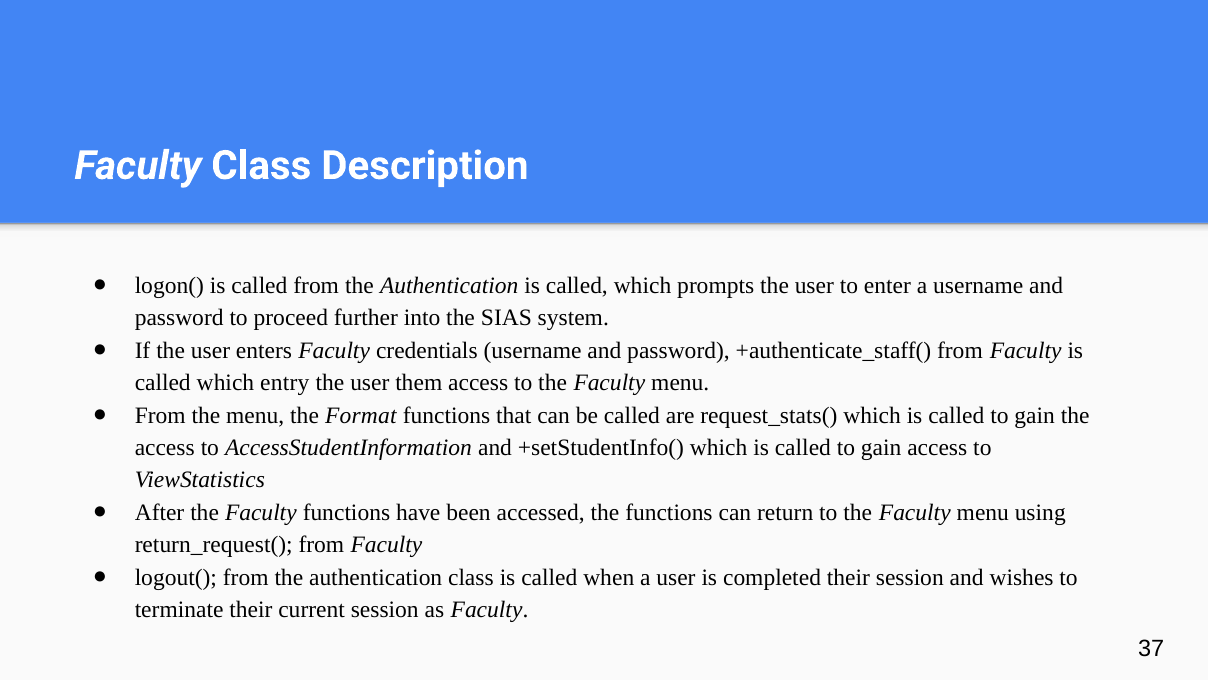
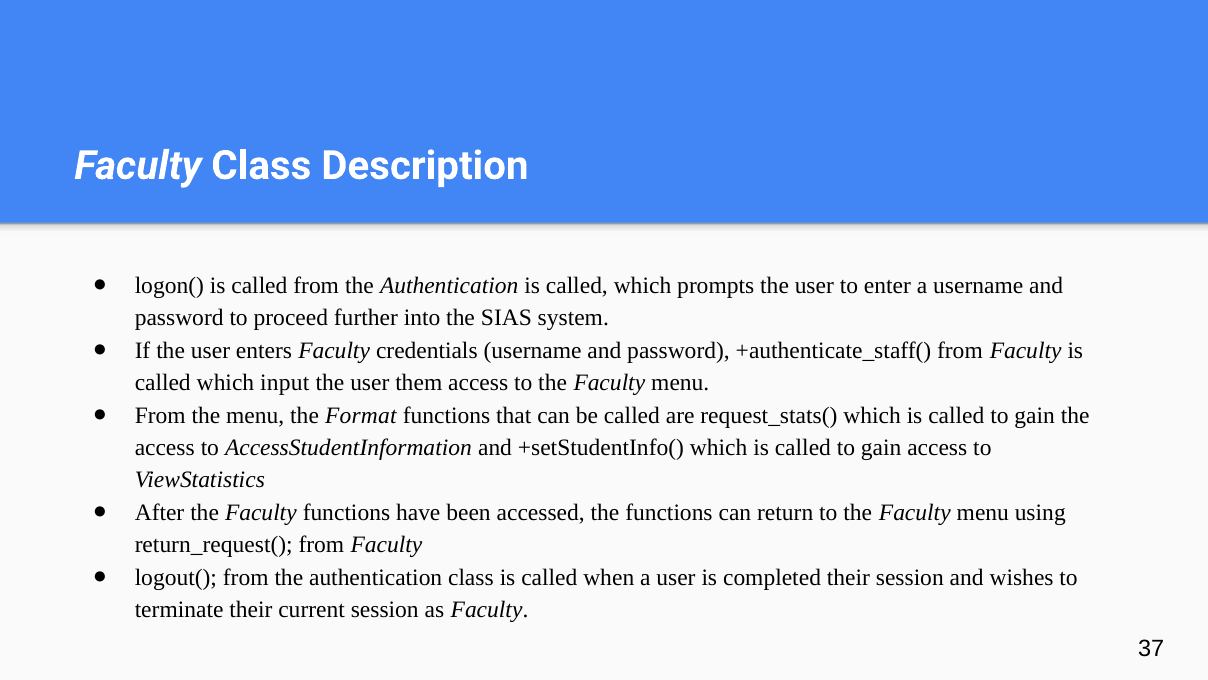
entry: entry -> input (285, 383)
